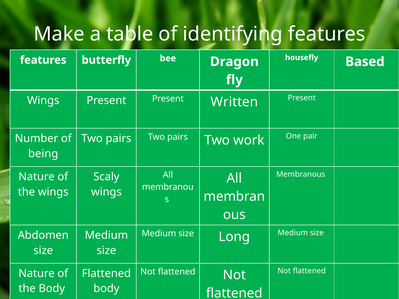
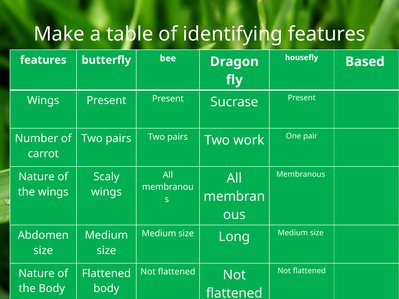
Written: Written -> Sucrase (234, 102)
being: being -> carrot (43, 154)
